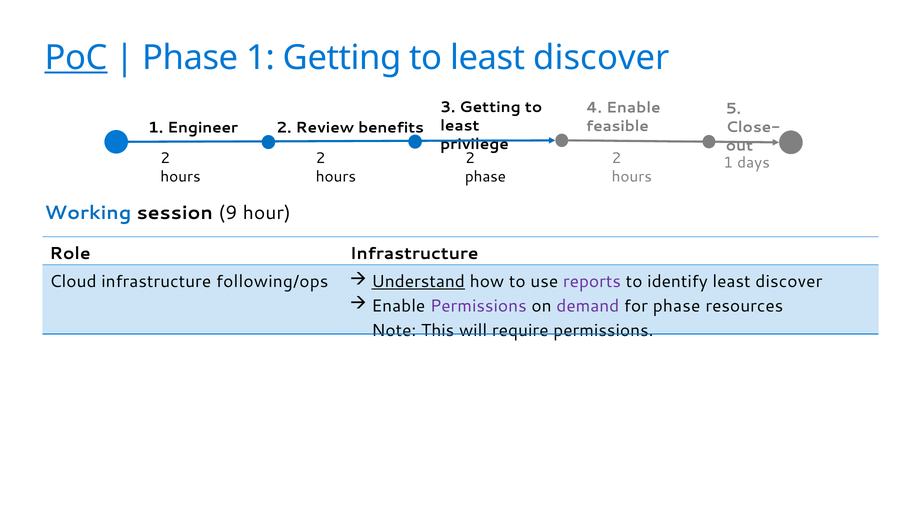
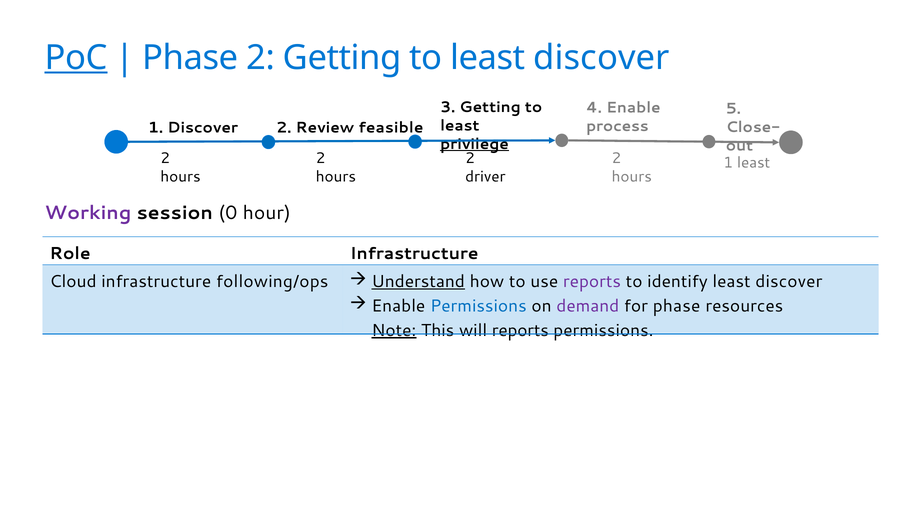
Phase 1: 1 -> 2 (261, 58)
feasible: feasible -> process (617, 126)
1 Engineer: Engineer -> Discover (203, 128)
benefits: benefits -> feasible (391, 128)
privilege underline: none -> present (474, 144)
1 days: days -> least (754, 163)
phase: phase -> driver (485, 177)
Working colour: blue -> purple (88, 213)
9: 9 -> 0 (228, 213)
Permissions colour: purple -> blue (478, 306)
Note underline: none -> present (394, 330)
will require: require -> reports (520, 330)
